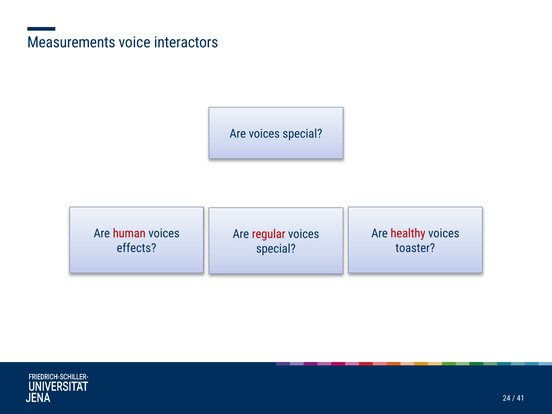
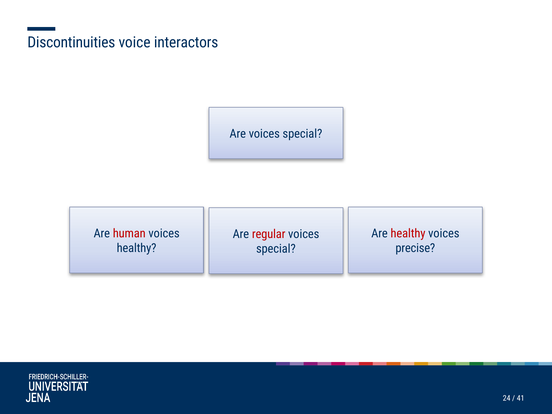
Measurements: Measurements -> Discontinuities (71, 42)
effects: effects -> healthy (137, 248)
toaster: toaster -> precise (415, 248)
